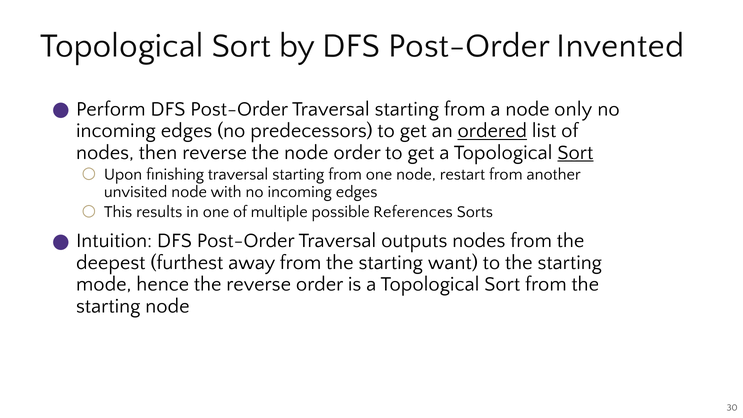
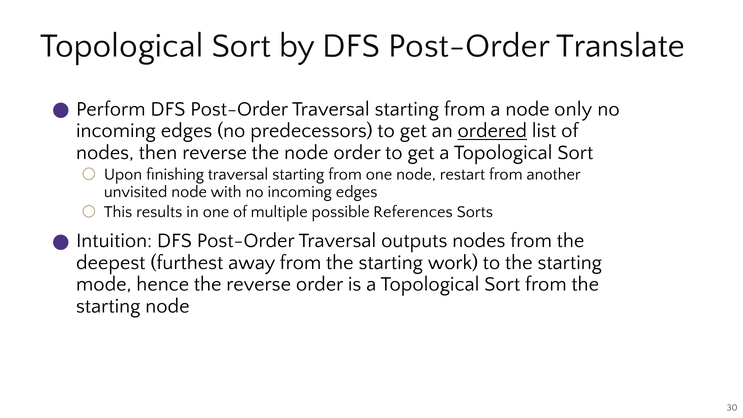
Invented: Invented -> Translate (621, 46)
Sort underline: present -> none (575, 152)
want: want -> work (453, 262)
